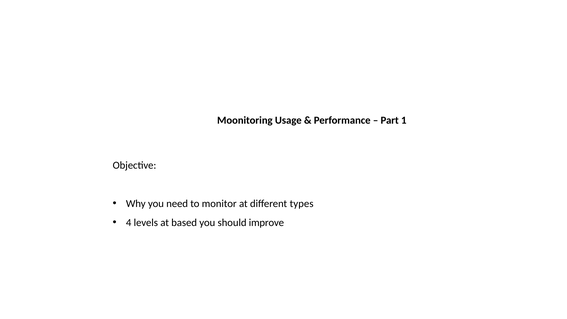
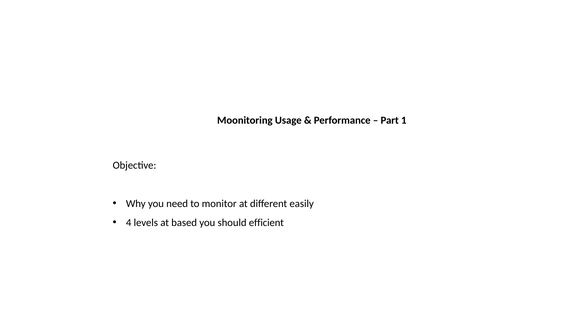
types: types -> easily (302, 204)
improve: improve -> efficient (266, 223)
